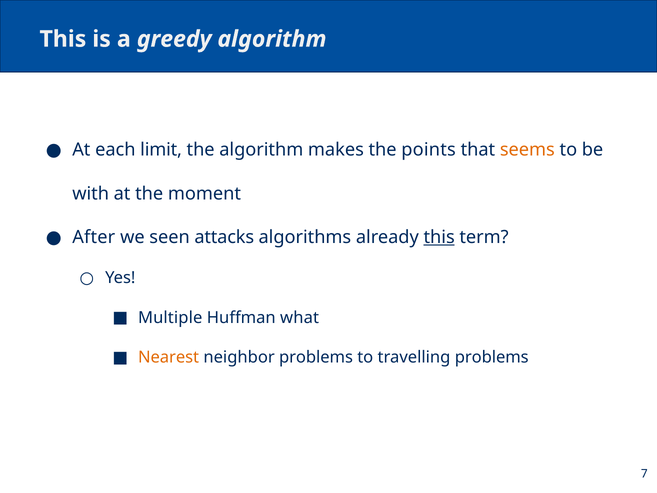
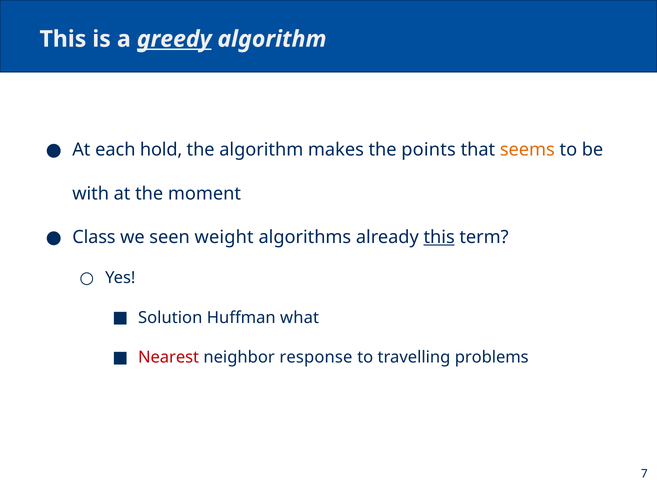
greedy underline: none -> present (174, 39)
limit: limit -> hold (161, 150)
After: After -> Class (94, 237)
attacks: attacks -> weight (224, 237)
Multiple: Multiple -> Solution (170, 318)
Nearest colour: orange -> red (169, 357)
neighbor problems: problems -> response (316, 357)
